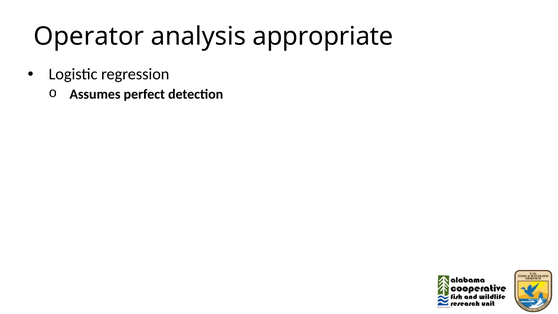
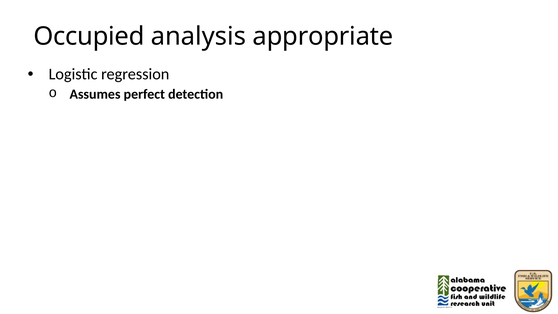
Operator: Operator -> Occupied (89, 36)
